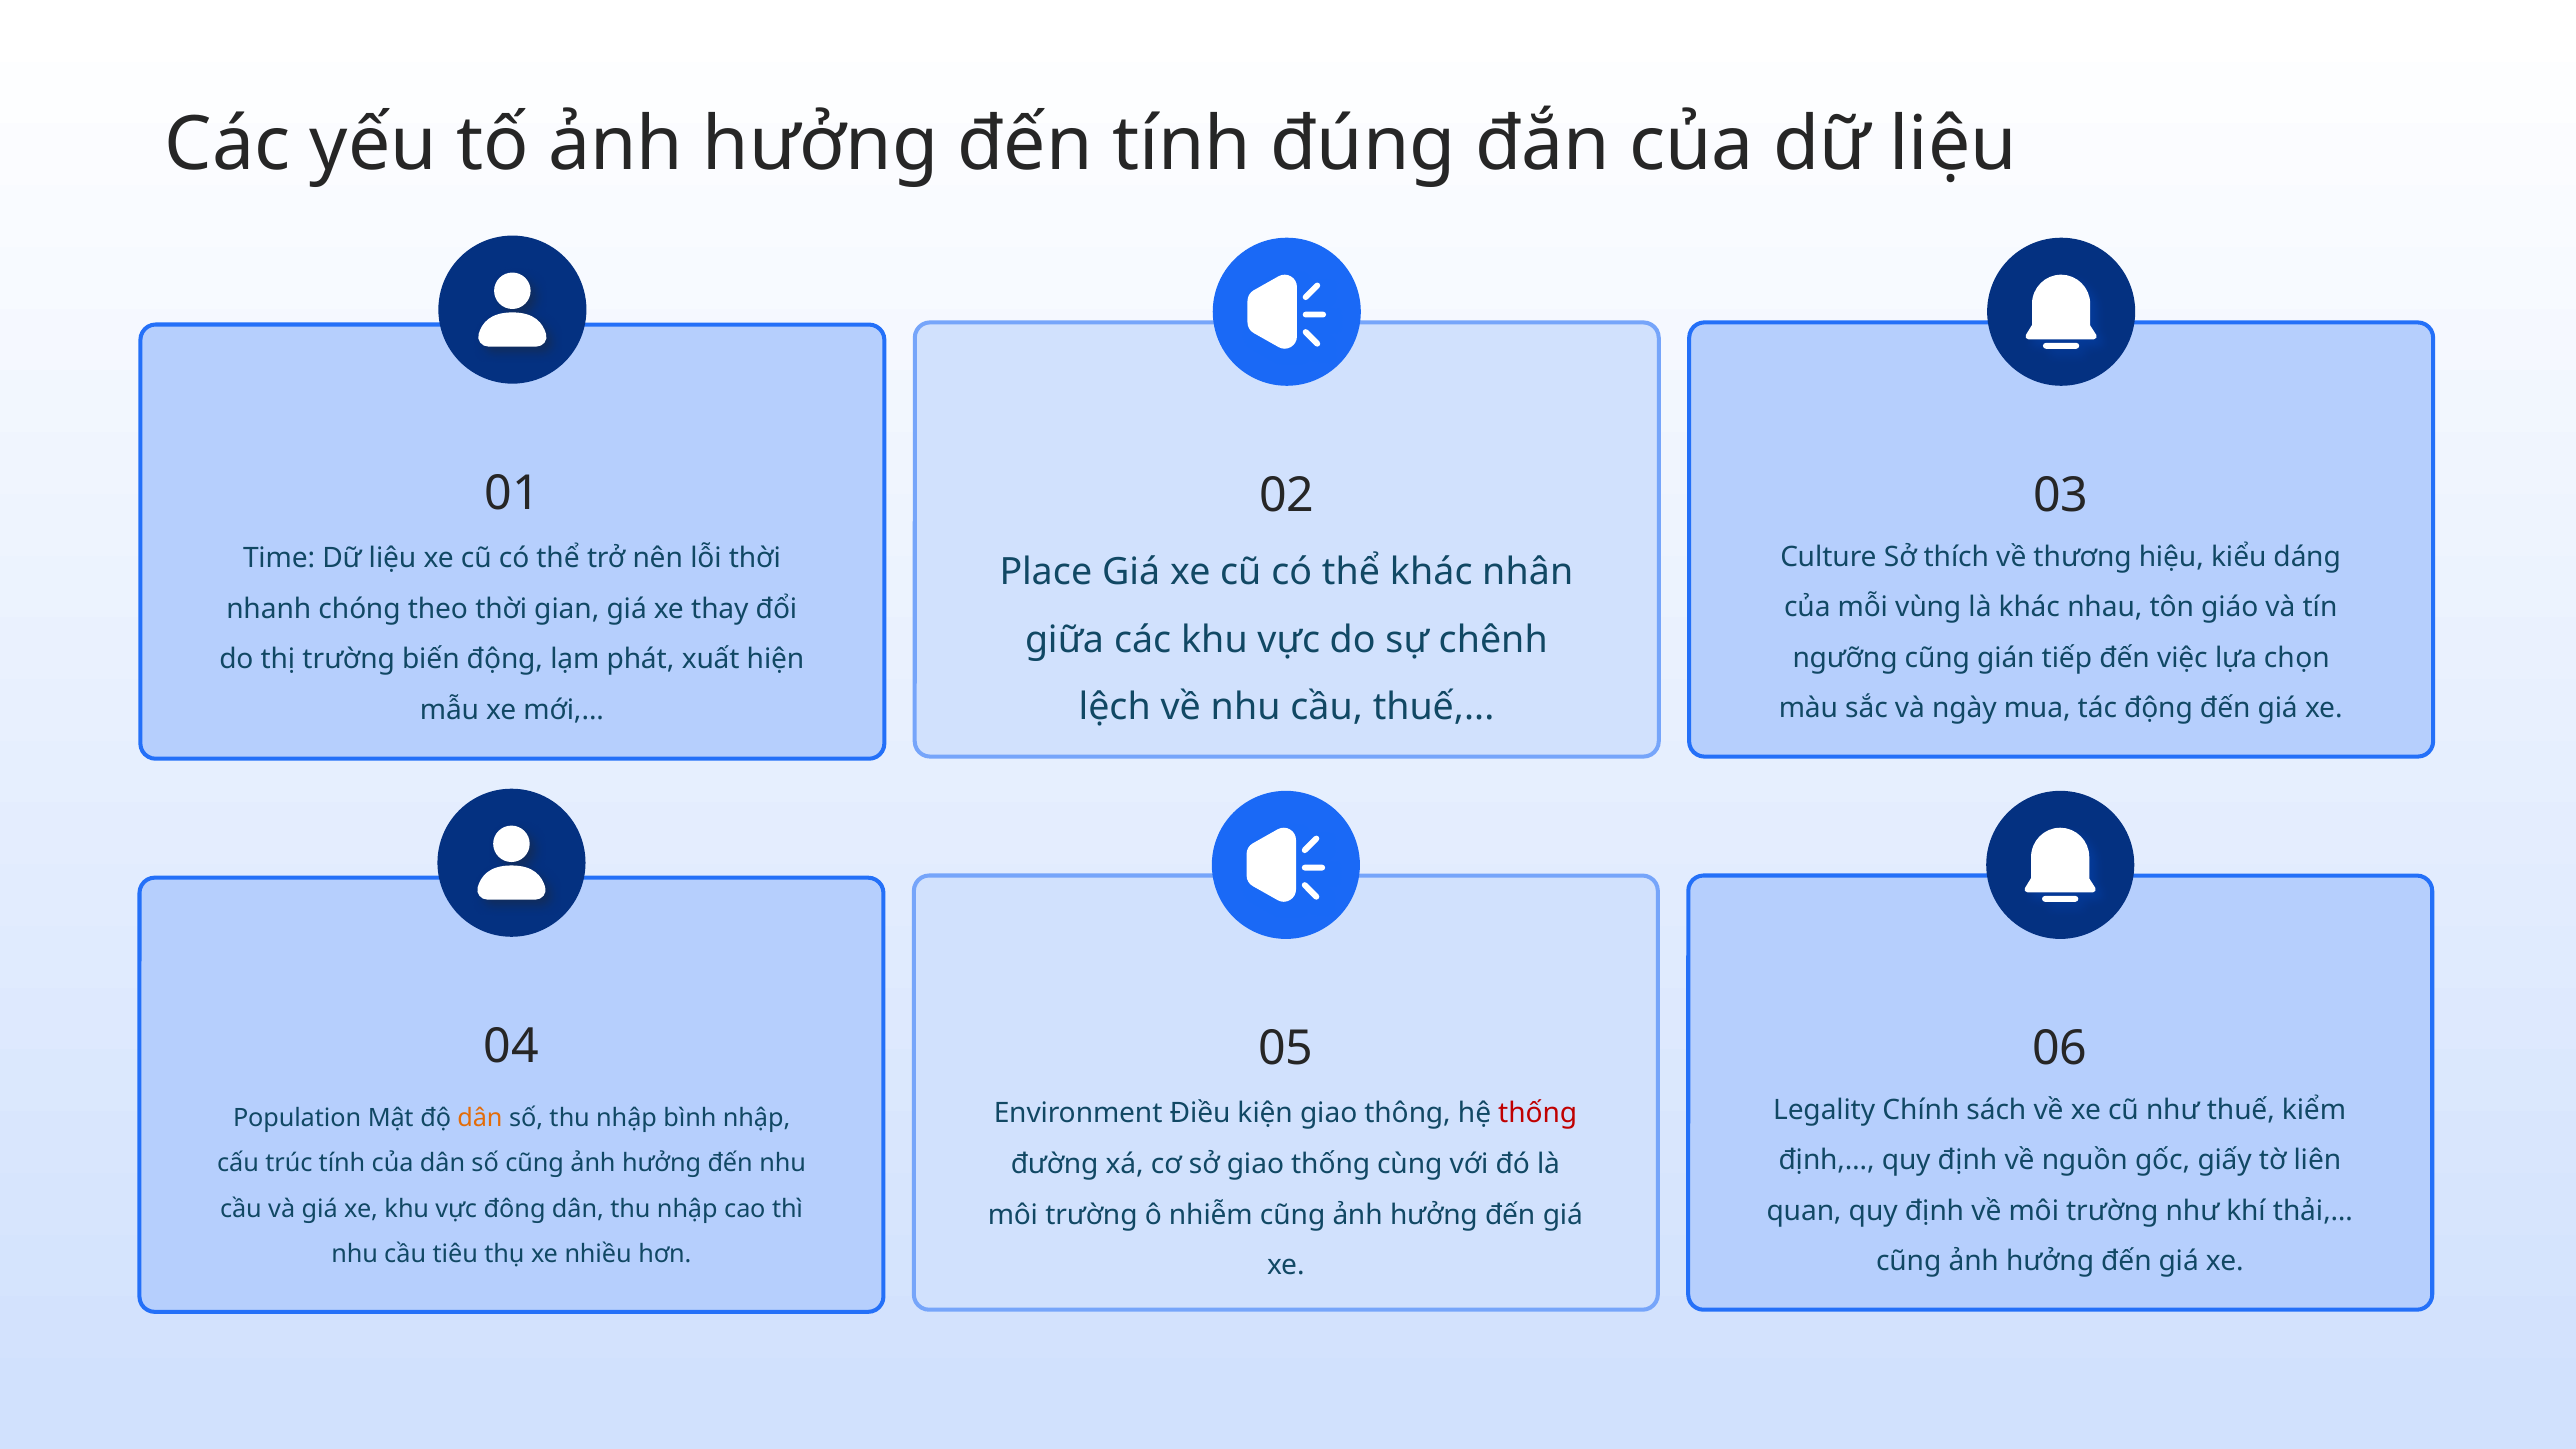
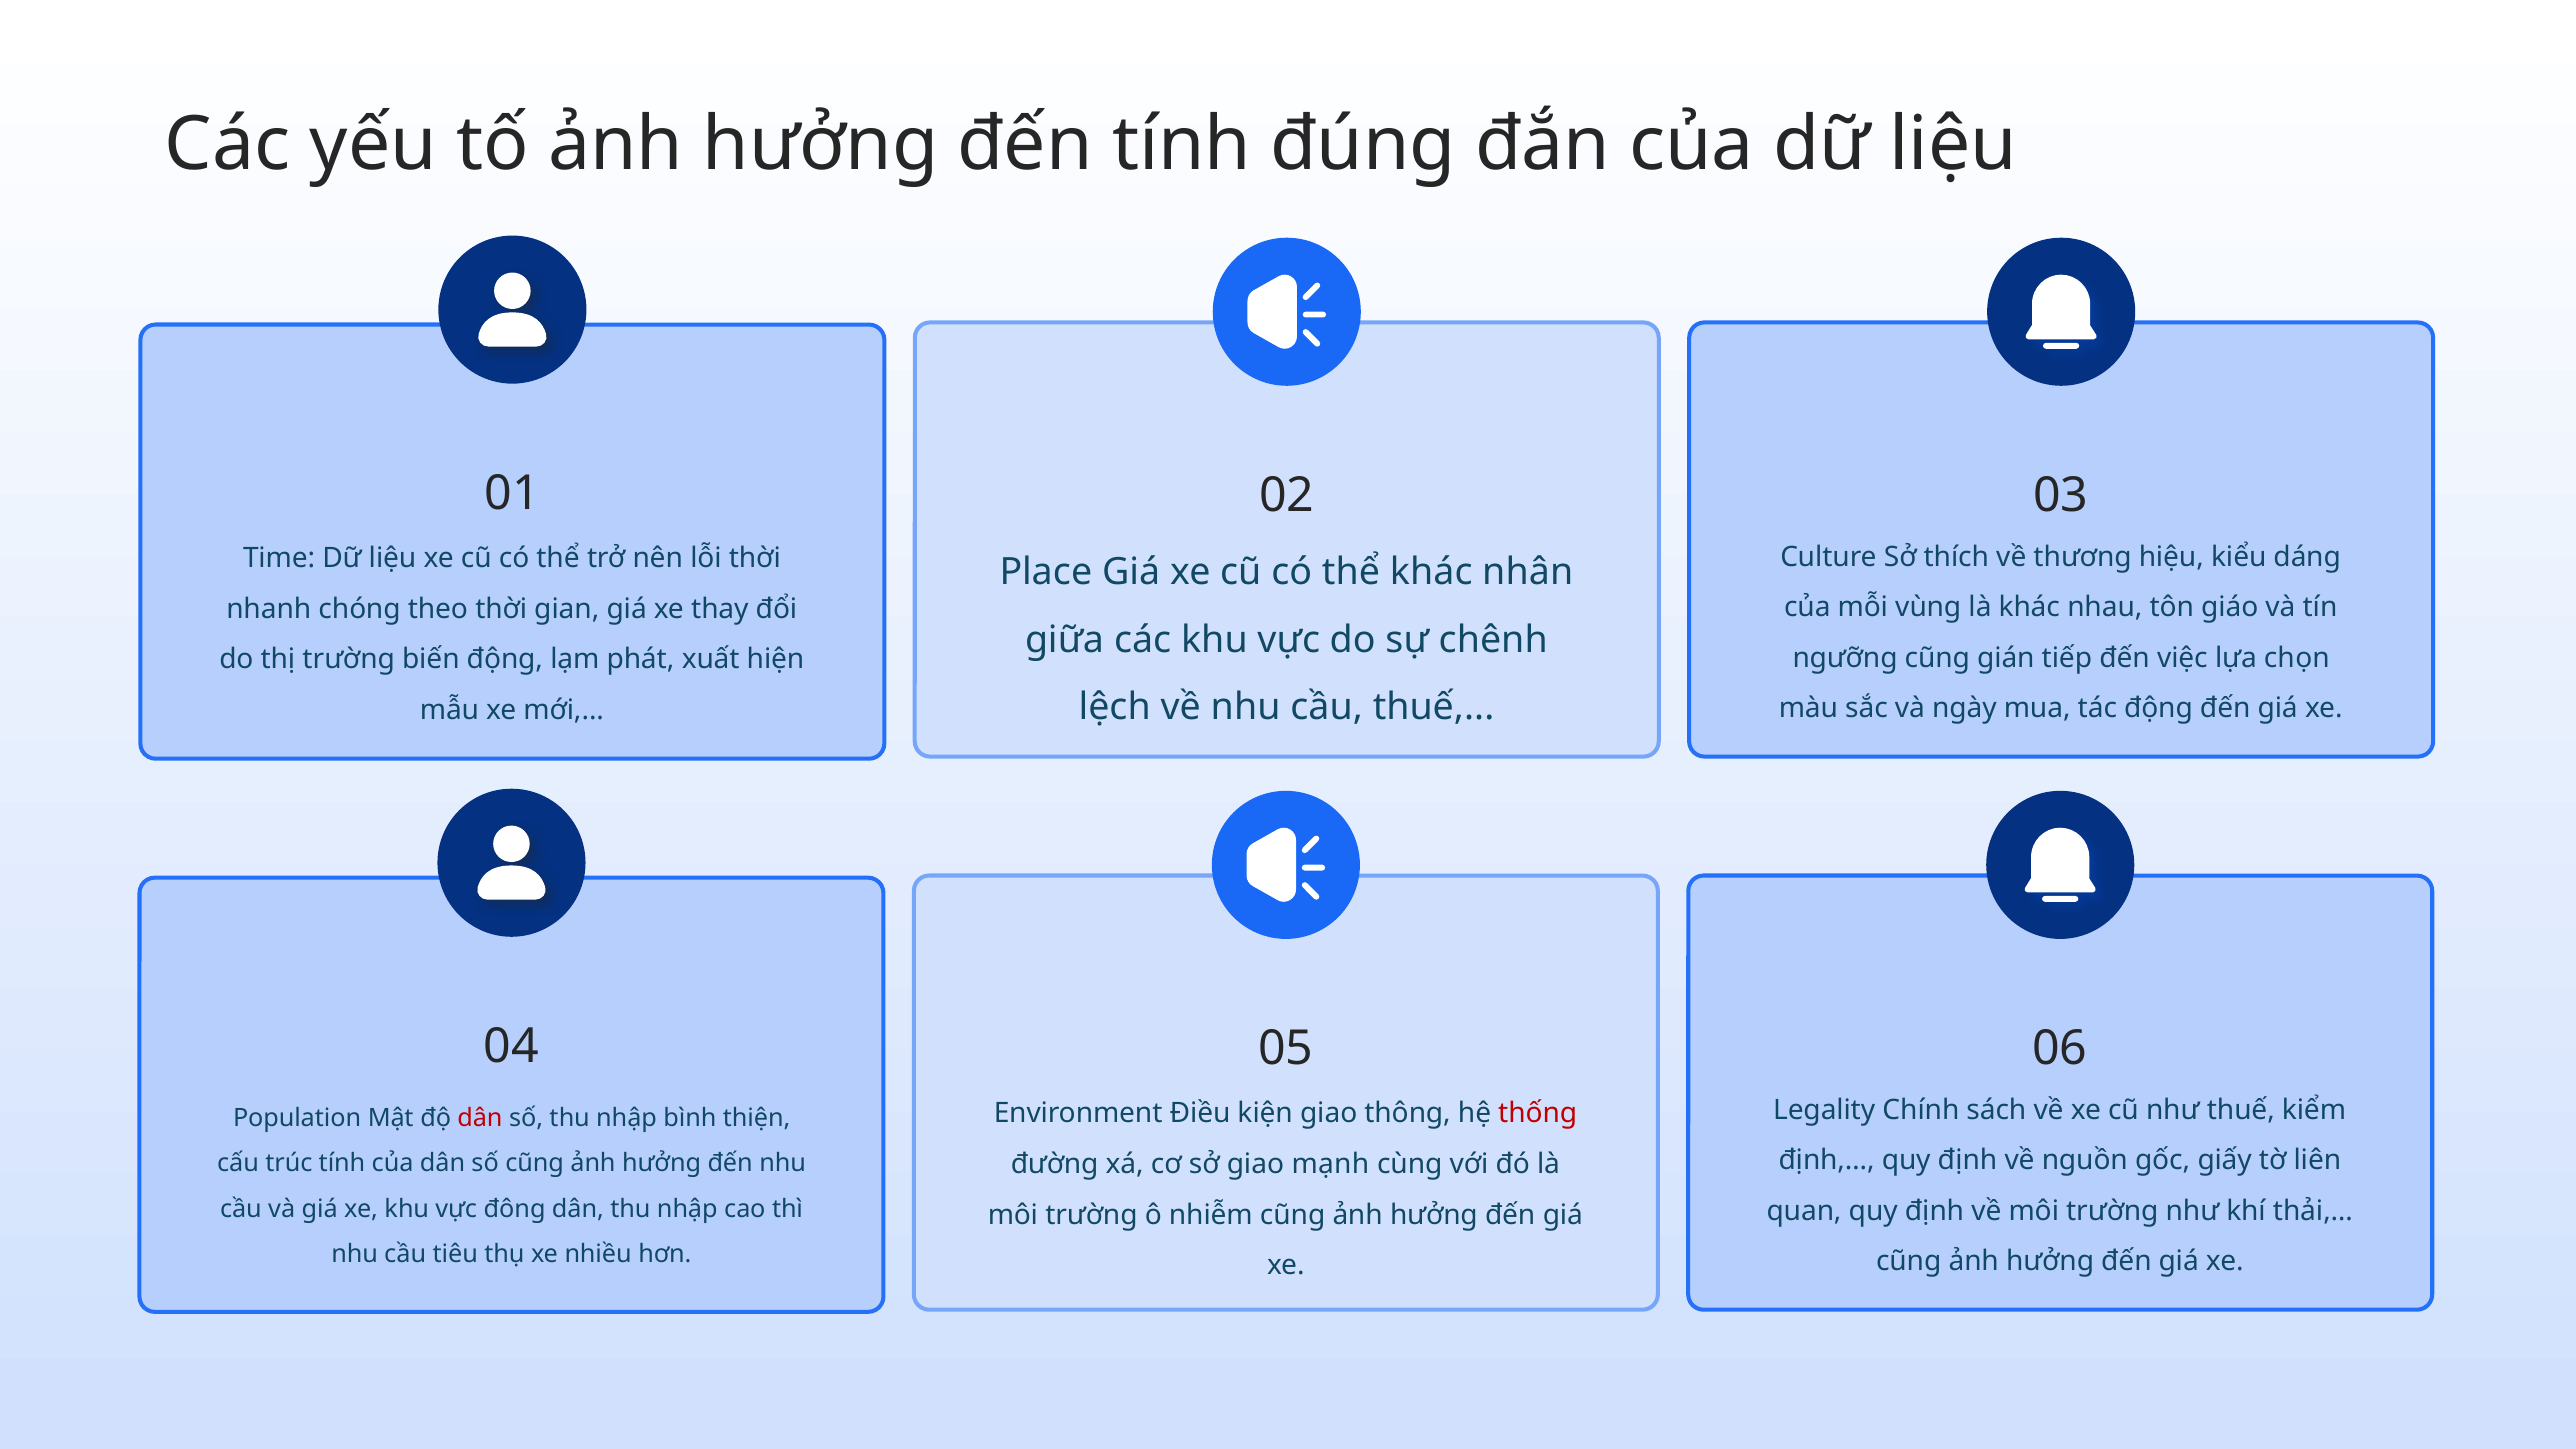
dân colour: orange -> red (480, 1118)
bình nhập: nhập -> thiện (757, 1118)
giao thống: thống -> mạnh (1330, 1164)
